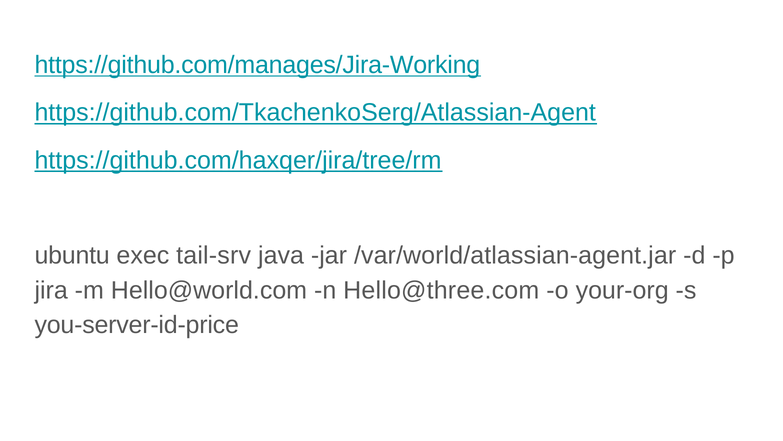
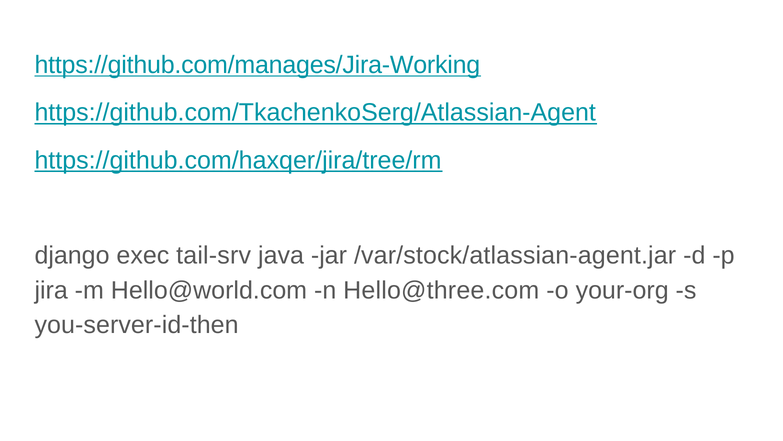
ubuntu: ubuntu -> django (72, 255)
/var/world/atlassian-agent.jar: /var/world/atlassian-agent.jar -> /var/stock/atlassian-agent.jar (515, 255)
you-server-id-price: you-server-id-price -> you-server-id-then (137, 325)
